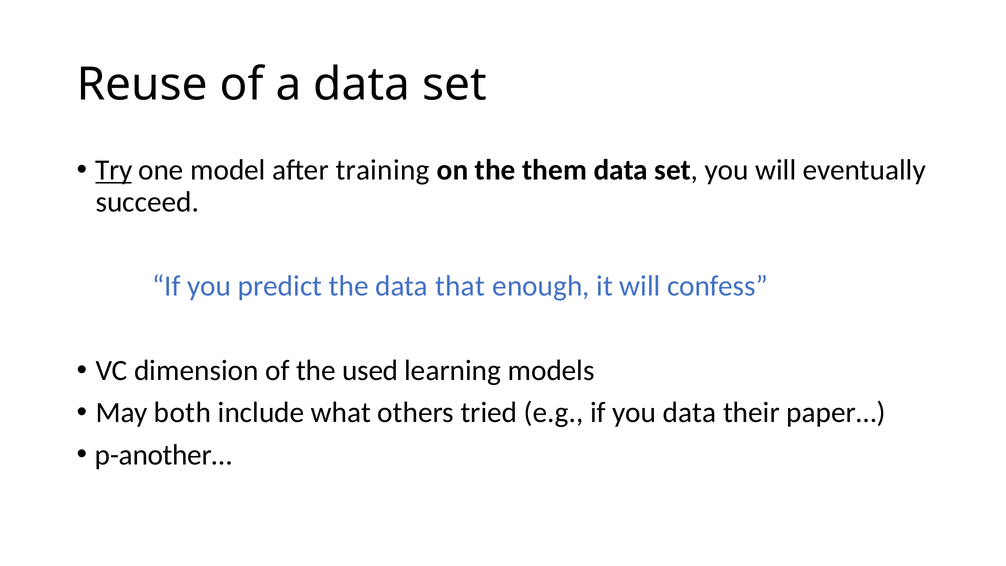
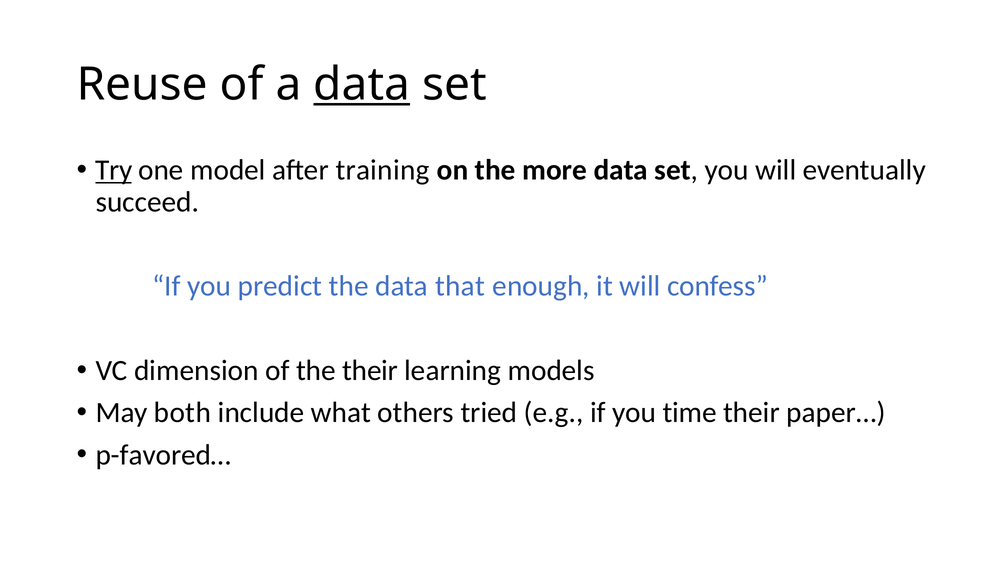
data underline: none -> present (362, 85)
them: them -> more (555, 170)
the used: used -> their (370, 371)
you data: data -> time (690, 413)
p-another…: p-another… -> p-favored… (163, 455)
